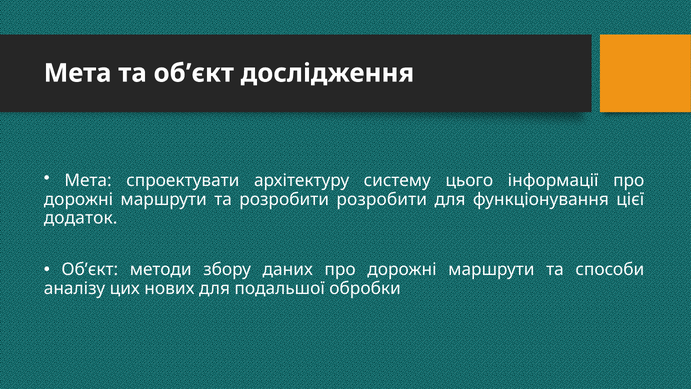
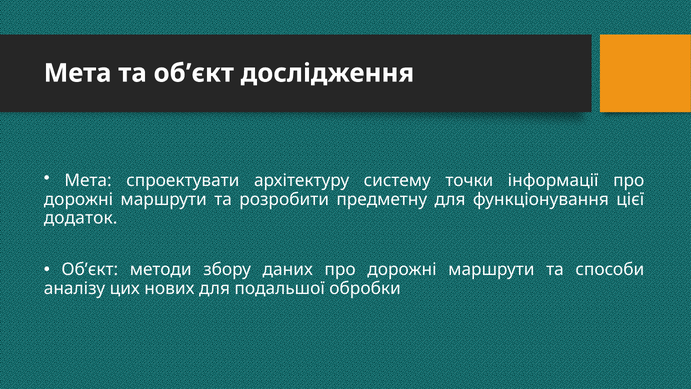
цього: цього -> точки (469, 180)
розробити розробити: розробити -> предметну (382, 199)
